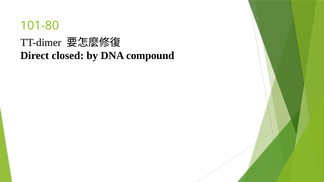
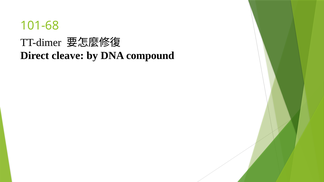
101-80: 101-80 -> 101-68 (40, 26)
closed: closed -> cleave (68, 56)
